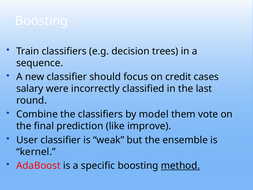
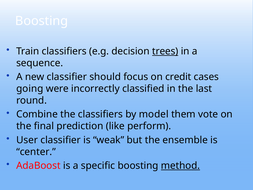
trees underline: none -> present (165, 51)
salary: salary -> going (30, 89)
improve: improve -> perform (149, 126)
kernel: kernel -> center (36, 152)
